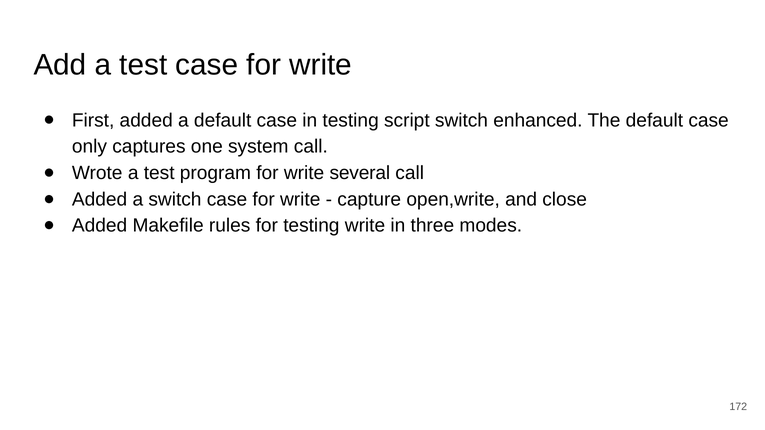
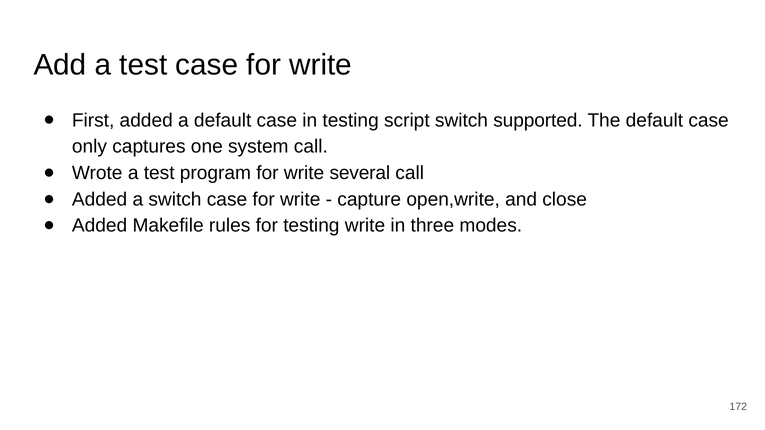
enhanced: enhanced -> supported (538, 120)
